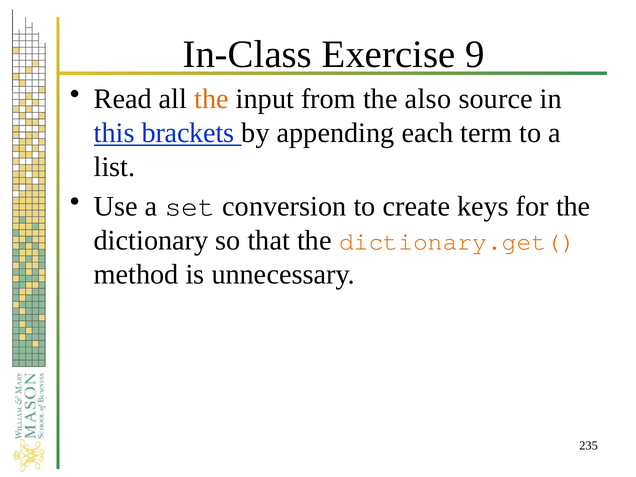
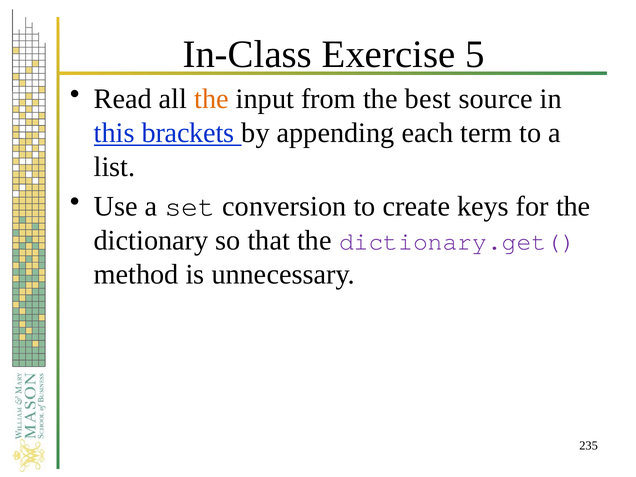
9: 9 -> 5 (475, 55)
also: also -> best (428, 99)
dictionary.get( colour: orange -> purple (457, 242)
